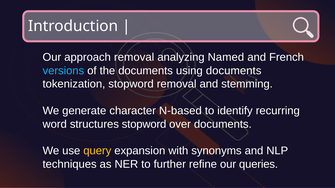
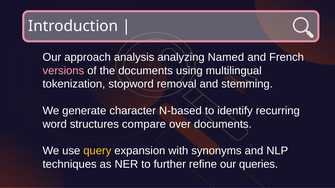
approach removal: removal -> analysis (134, 57)
versions colour: light blue -> pink (63, 71)
using documents: documents -> multilingual (234, 71)
structures stopword: stopword -> compare (144, 124)
